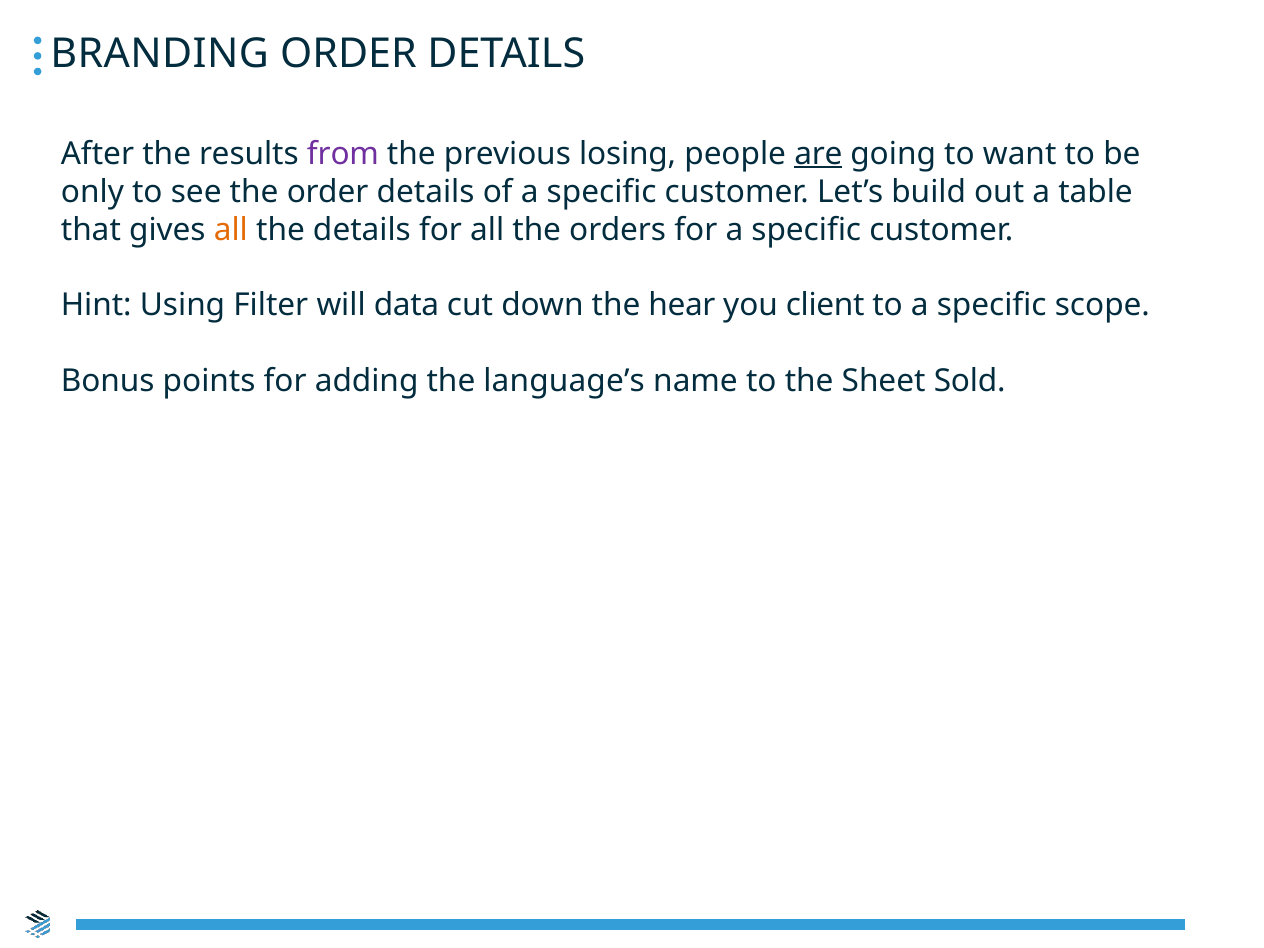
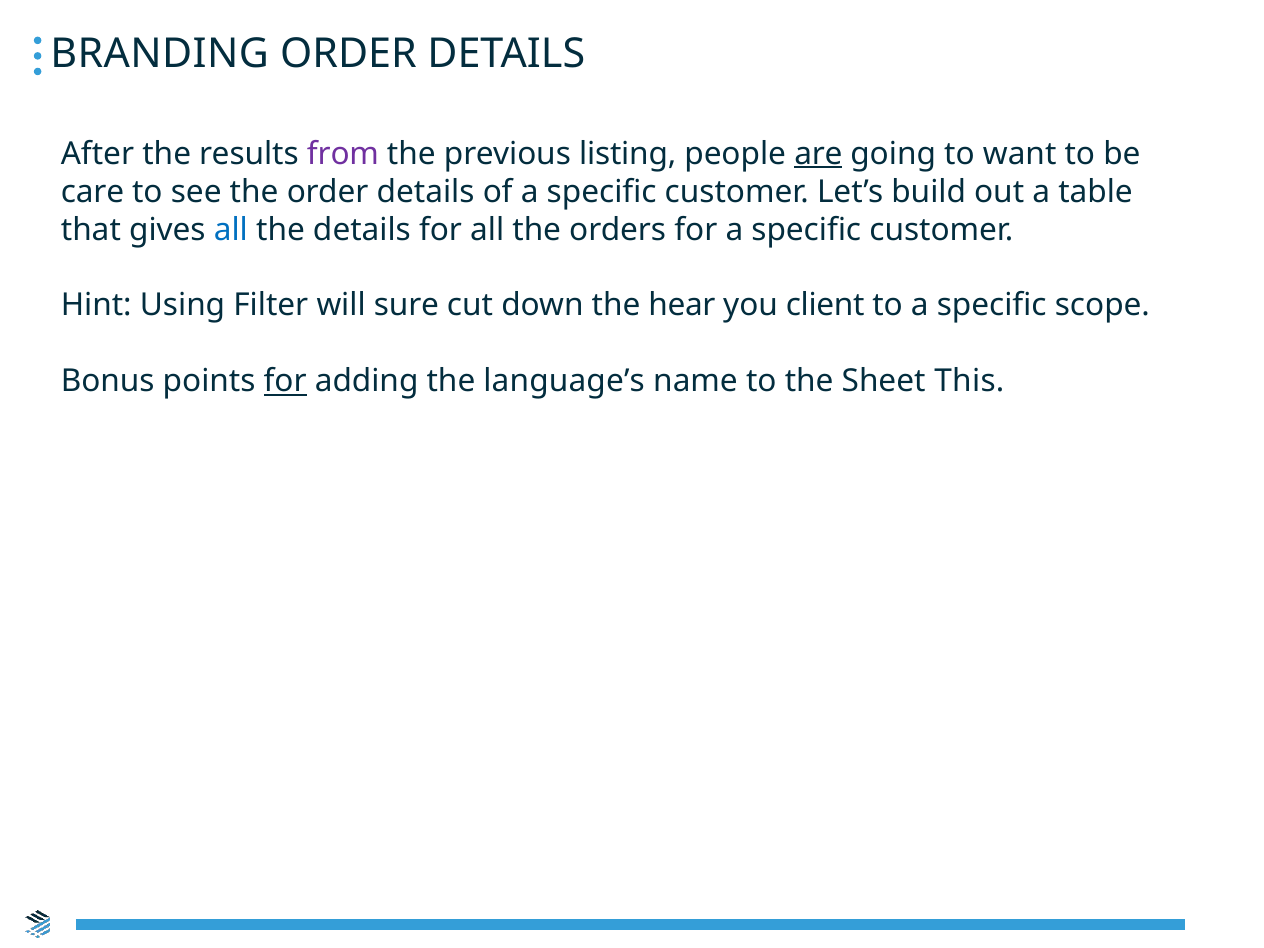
losing: losing -> listing (628, 154)
only: only -> care (92, 192)
all colour: orange -> blue (231, 230)
data: data -> sure (406, 305)
for underline: none -> present (285, 381)
Sold: Sold -> This (969, 381)
